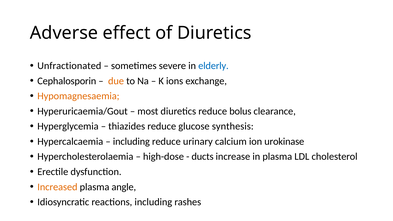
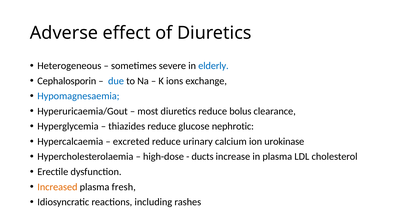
Unfractionated: Unfractionated -> Heterogeneous (69, 66)
due colour: orange -> blue (116, 81)
Hypomagnesaemia colour: orange -> blue (78, 96)
synthesis: synthesis -> nephrotic (233, 126)
including: including -> excreted (131, 142)
angle: angle -> fresh (124, 187)
